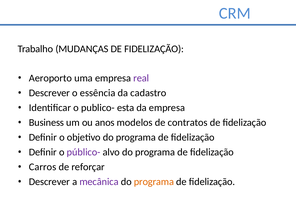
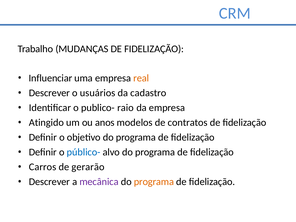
Aeroporto: Aeroporto -> Influenciar (50, 78)
real colour: purple -> orange (141, 78)
essência: essência -> usuários (98, 93)
esta: esta -> raio (126, 108)
Business: Business -> Atingido (46, 123)
público- colour: purple -> blue (84, 152)
reforçar: reforçar -> gerarão (88, 167)
